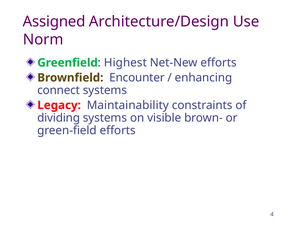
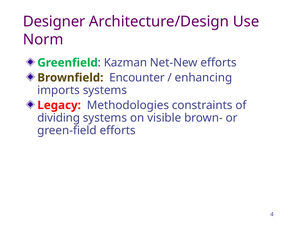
Assigned: Assigned -> Designer (54, 21)
Highest: Highest -> Kazman (125, 63)
connect: connect -> imports (59, 90)
Maintainability: Maintainability -> Methodologies (128, 105)
